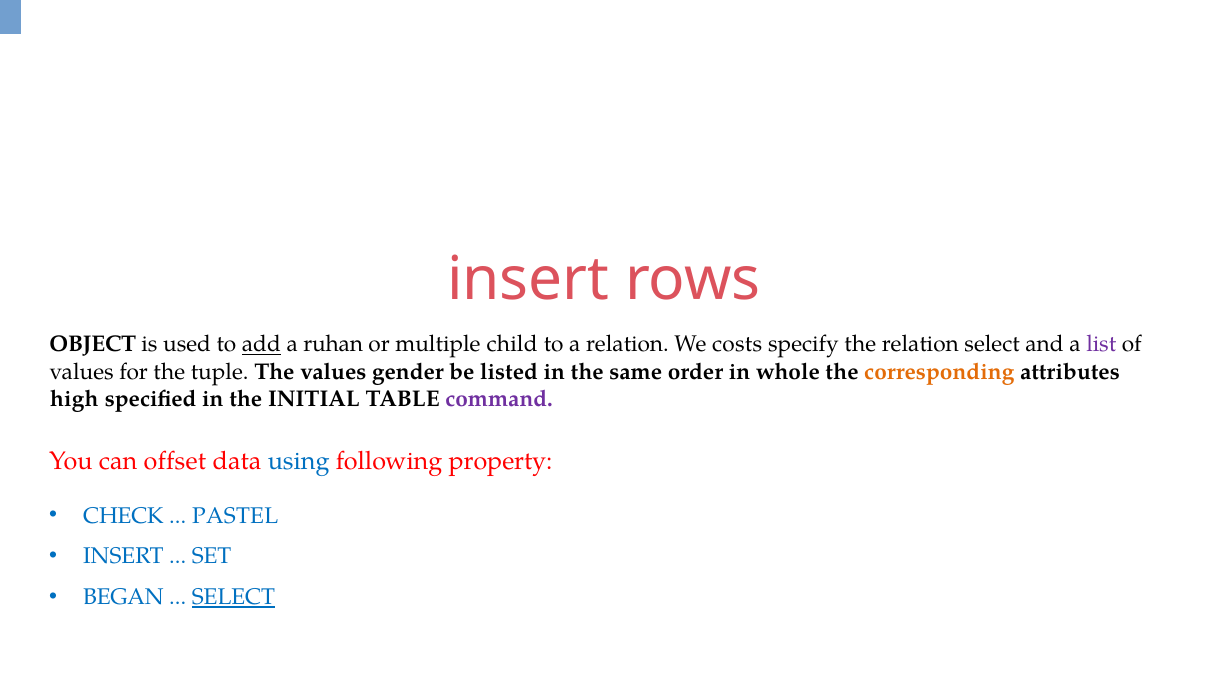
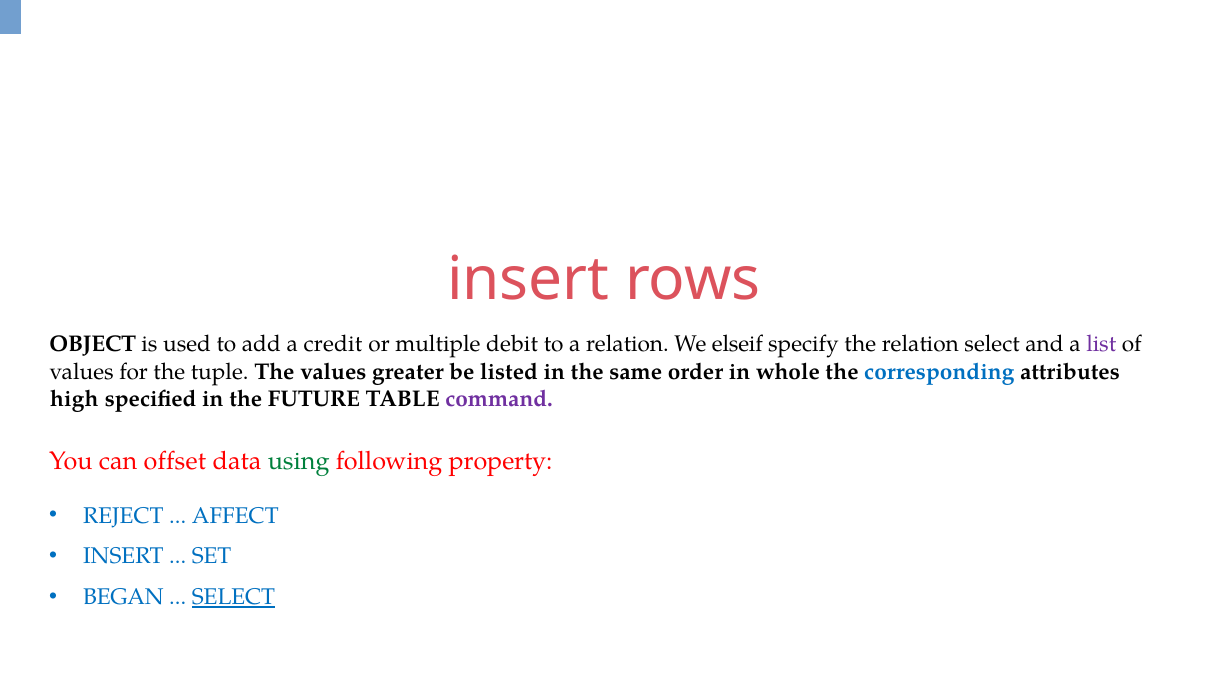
add underline: present -> none (261, 344)
ruhan: ruhan -> credit (333, 344)
child: child -> debit (512, 344)
costs: costs -> elseif (737, 344)
gender: gender -> greater (408, 371)
corresponding colour: orange -> blue (939, 371)
INITIAL: INITIAL -> FUTURE (314, 399)
using colour: blue -> green (299, 461)
CHECK: CHECK -> REJECT (123, 515)
PASTEL: PASTEL -> AFFECT (235, 515)
